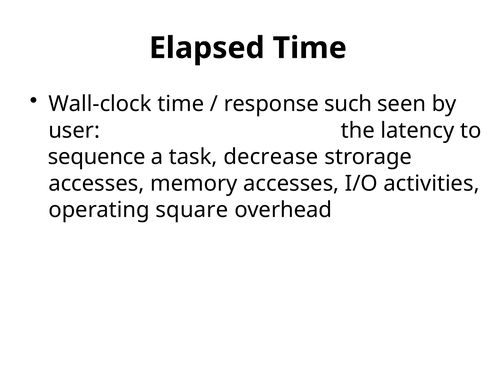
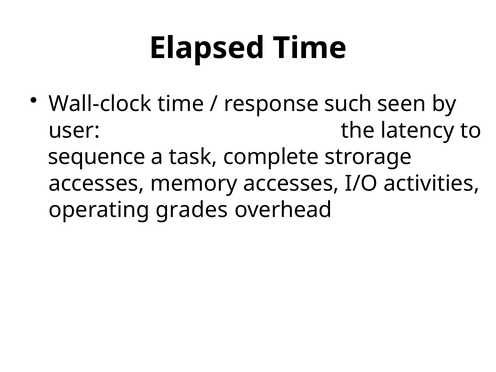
decrease: decrease -> complete (271, 157)
square: square -> grades (192, 210)
